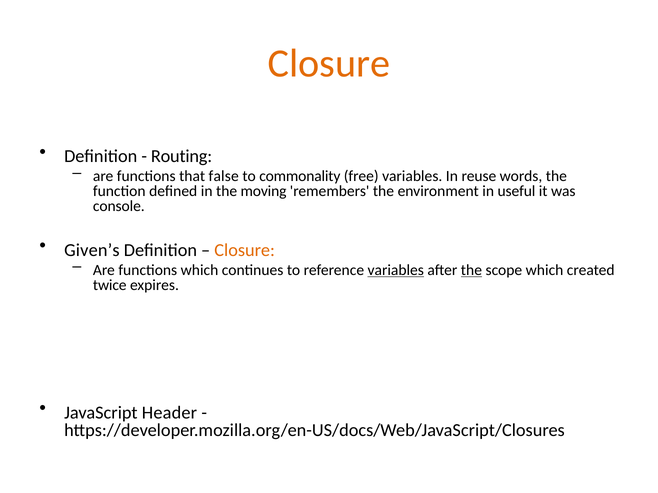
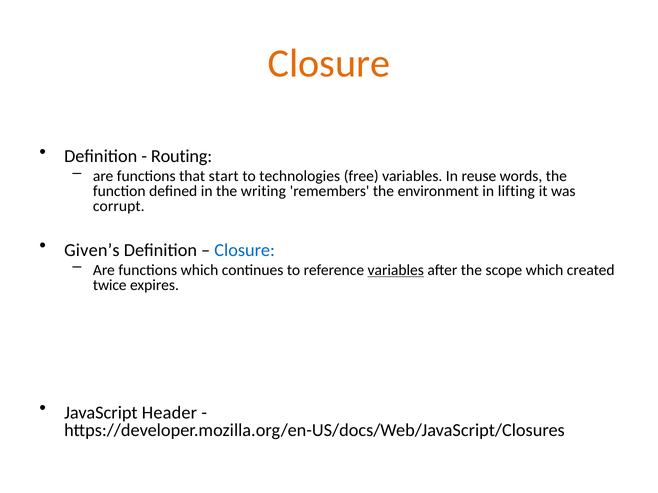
false: false -> start (224, 176)
commonality: commonality -> technologies (300, 176)
moving: moving -> writing (263, 191)
useful: useful -> lifting (516, 191)
console: console -> corrupt (119, 206)
Closure colour: orange -> blue (245, 250)
the underline: present -> none (471, 270)
